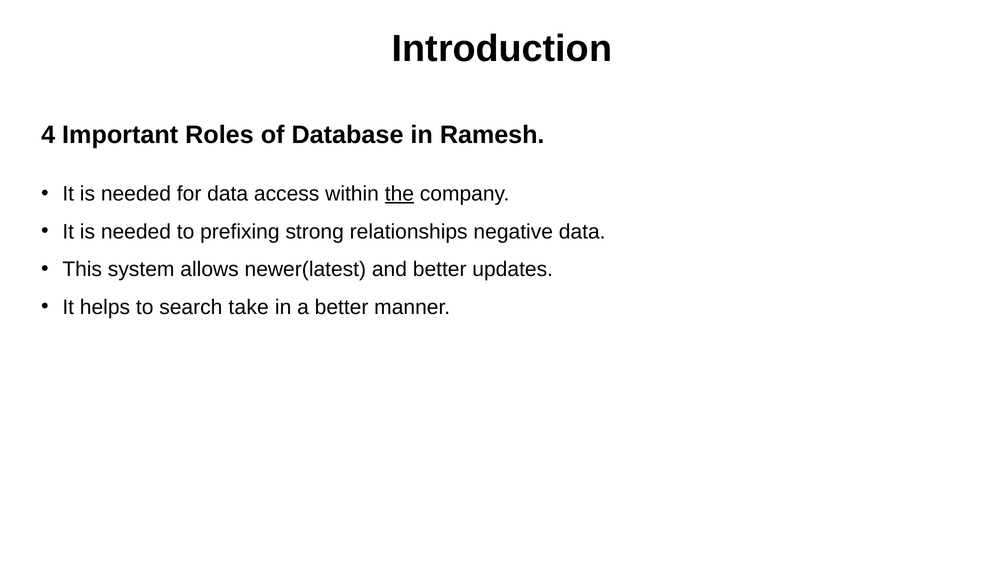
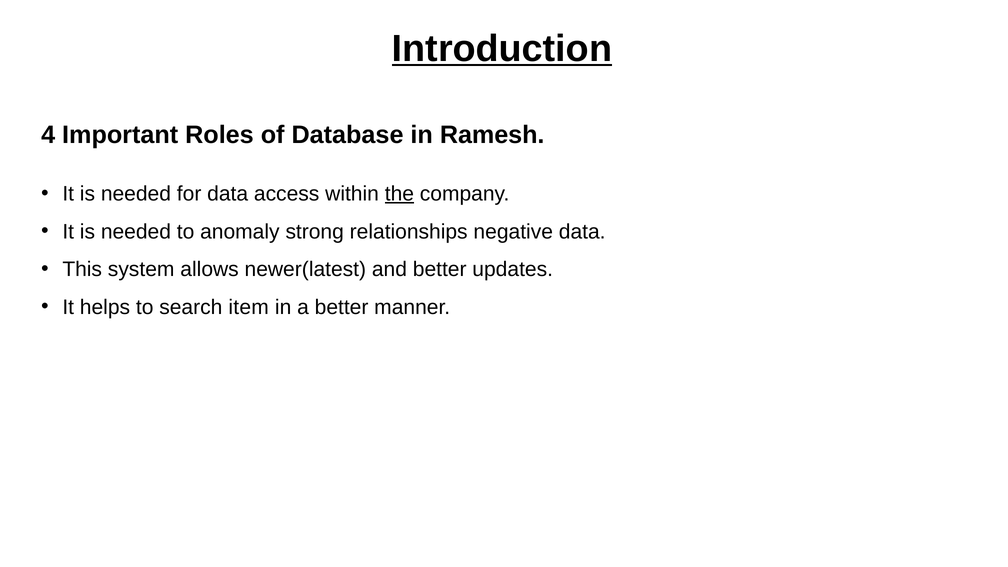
Introduction underline: none -> present (502, 49)
prefixing: prefixing -> anomaly (240, 232)
take: take -> item (249, 307)
